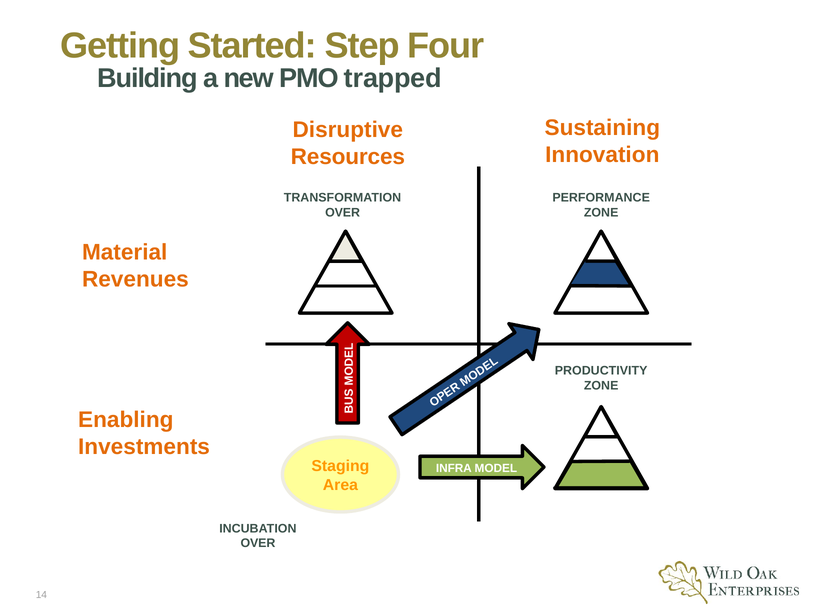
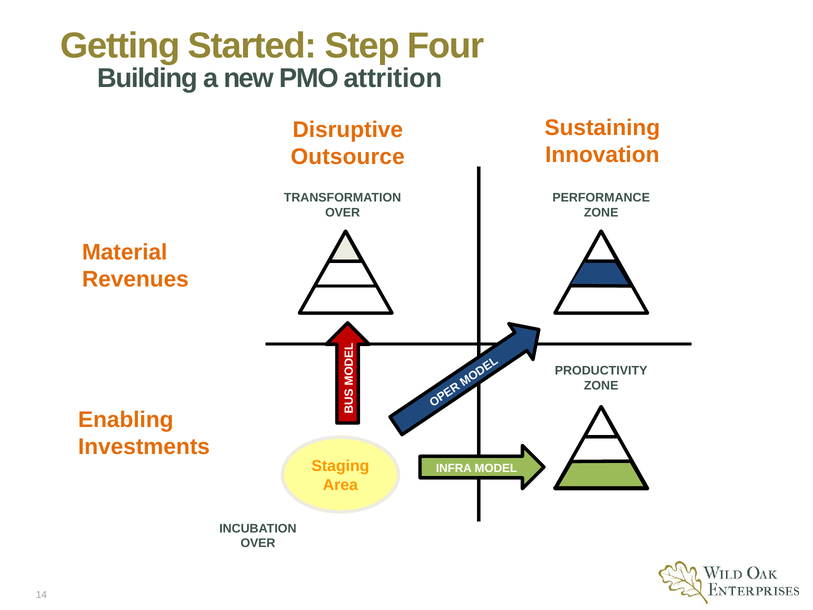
trapped: trapped -> attrition (393, 78)
Resources: Resources -> Outsource (348, 157)
